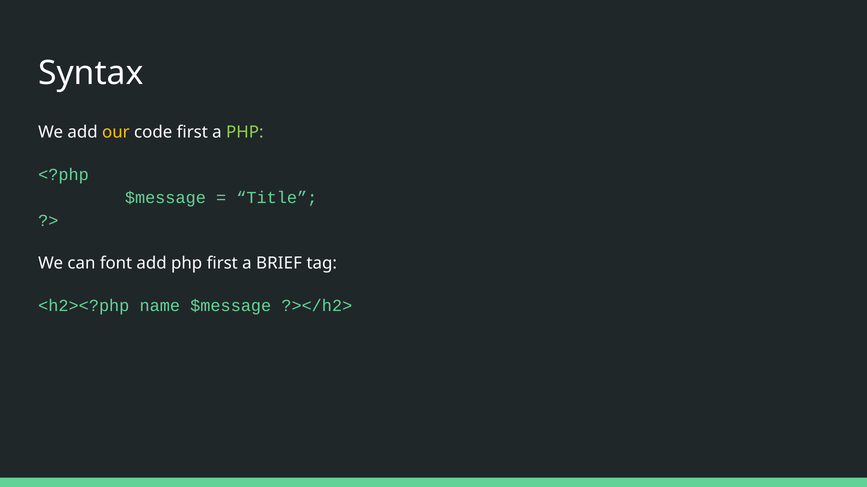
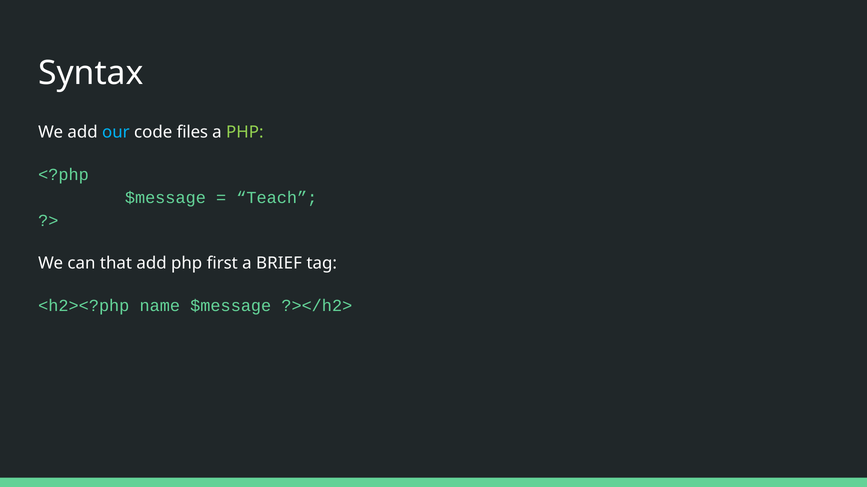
our colour: yellow -> light blue (116, 132)
code first: first -> files (192, 132)
Title: Title -> Teach (277, 198)
font: font -> that (116, 264)
